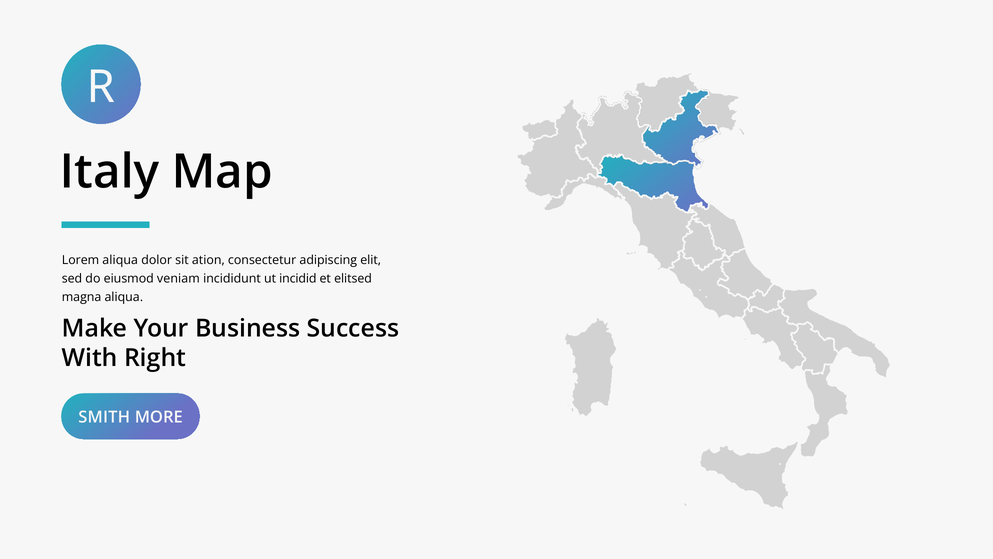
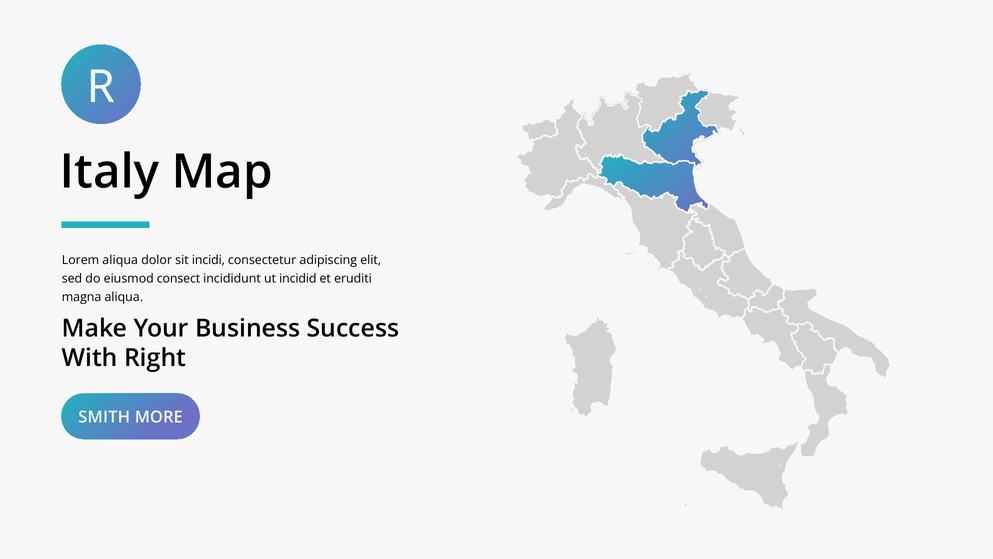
ation: ation -> incidi (208, 260)
veniam: veniam -> consect (179, 278)
elitsed: elitsed -> eruditi (353, 278)
